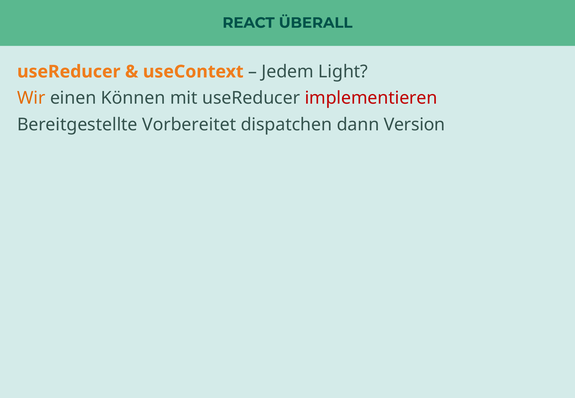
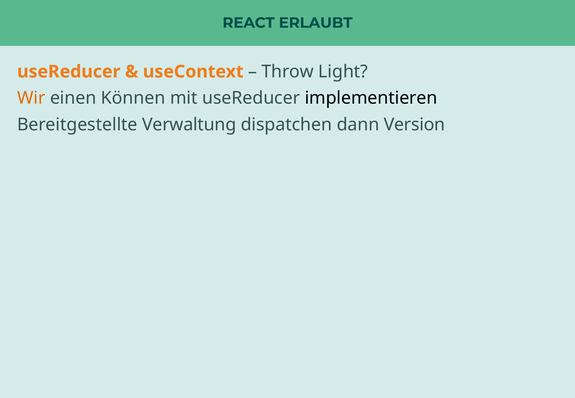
ÜBERALL: ÜBERALL -> ERLAUBT (316, 23)
Jedem: Jedem -> Throw (288, 72)
implementieren colour: red -> black (371, 98)
Vorbereitet: Vorbereitet -> Verwaltung (189, 125)
